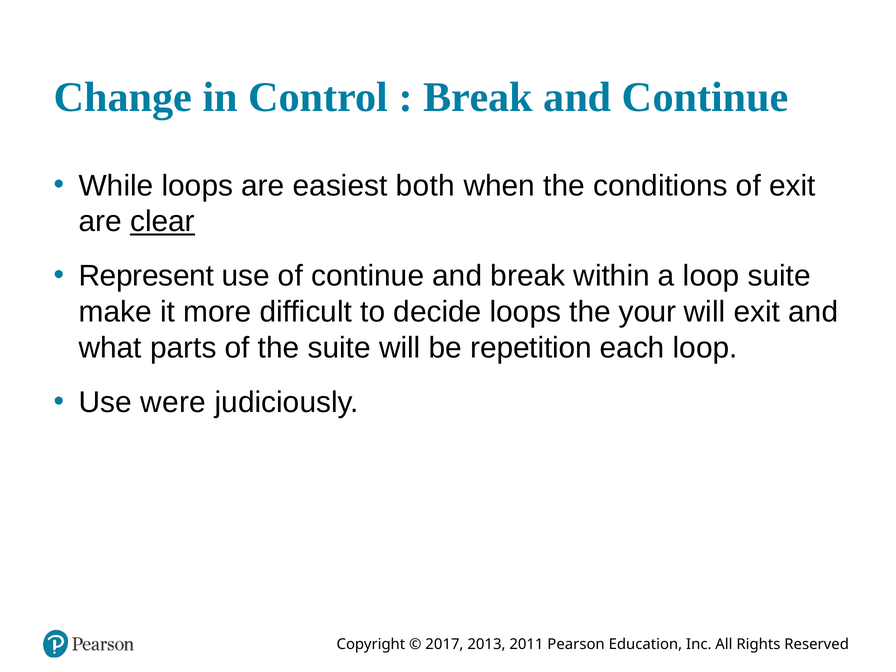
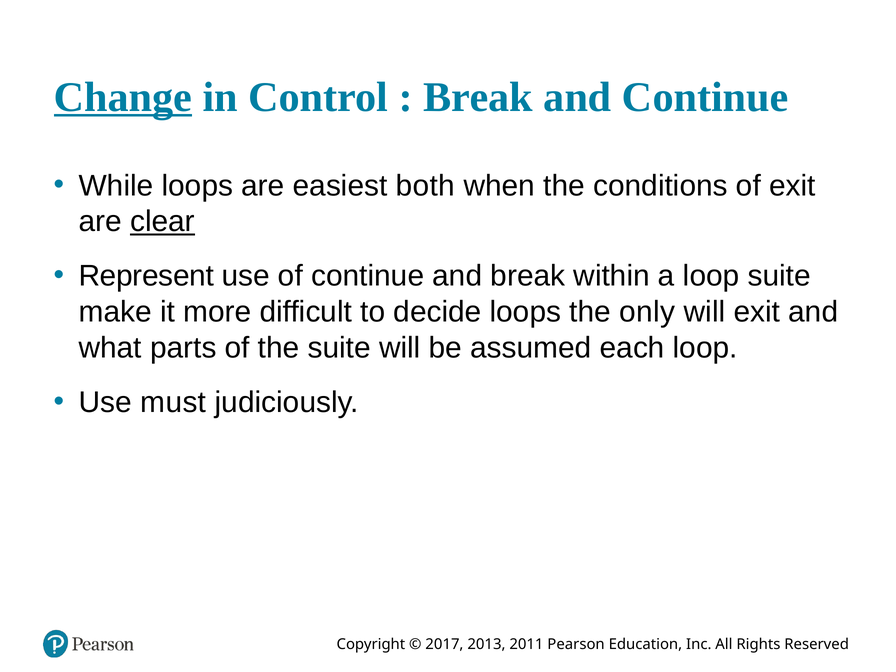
Change underline: none -> present (123, 97)
your: your -> only (647, 312)
repetition: repetition -> assumed (531, 348)
were: were -> must (173, 402)
